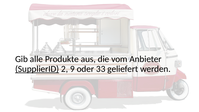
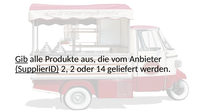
Gib underline: none -> present (21, 59)
2 9: 9 -> 2 (72, 69)
33: 33 -> 14 (101, 69)
